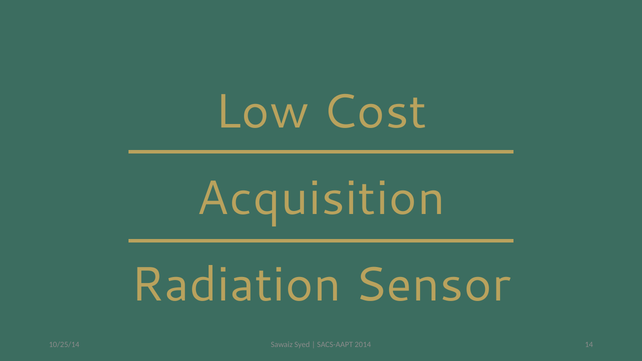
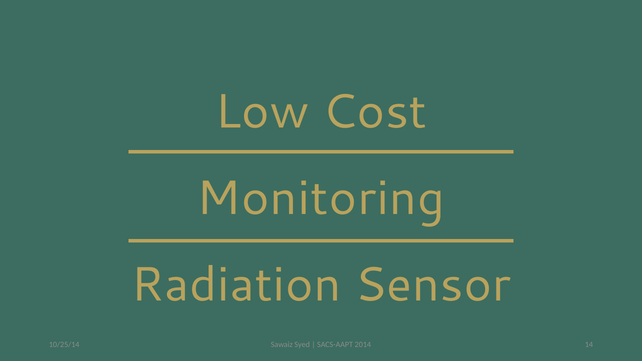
Acquisition: Acquisition -> Monitoring (321, 198)
